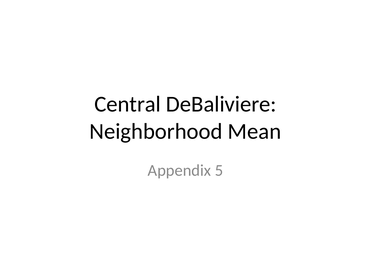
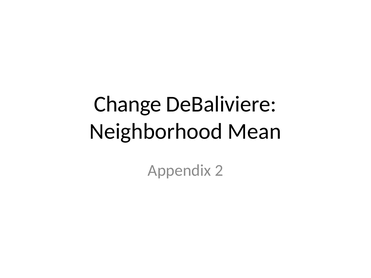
Central: Central -> Change (128, 104)
5: 5 -> 2 (219, 171)
